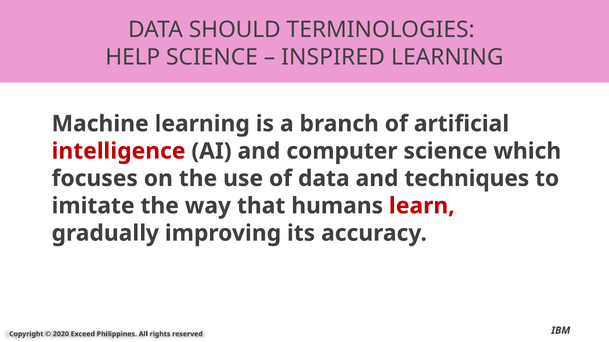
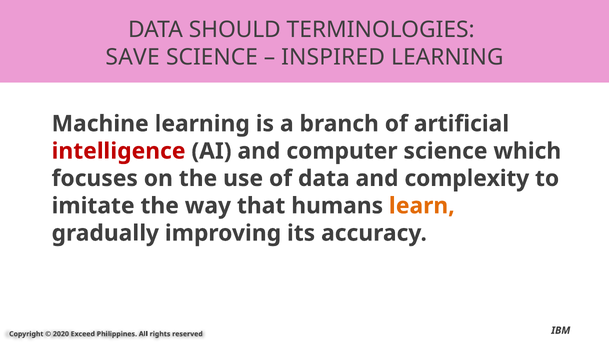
HELP: HELP -> SAVE (133, 57)
techniques: techniques -> complexity (467, 179)
learn colour: red -> orange (422, 206)
